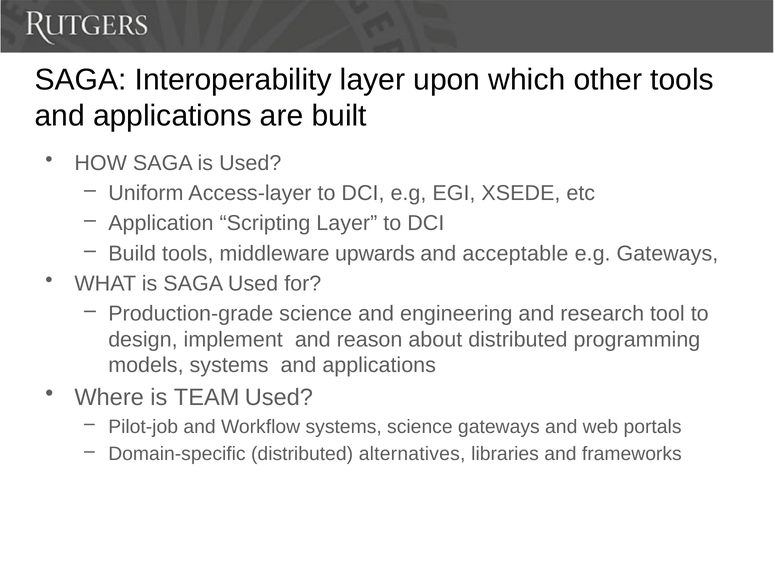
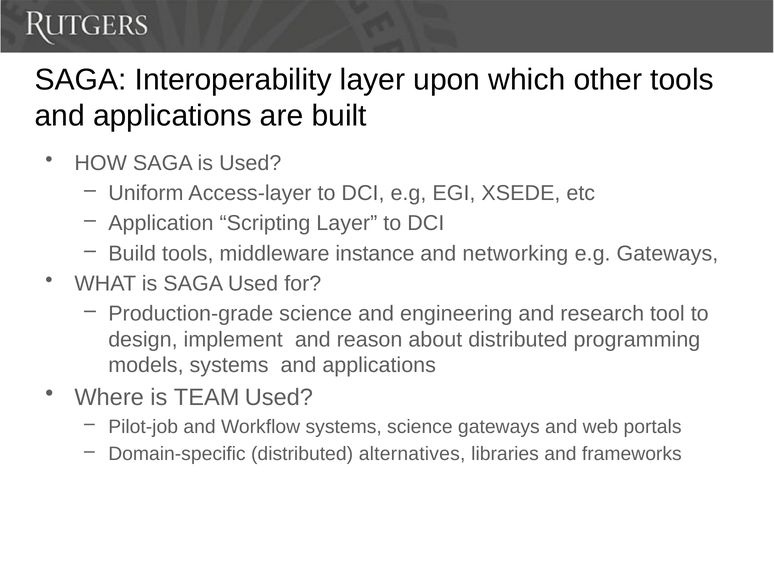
upwards: upwards -> instance (375, 253)
acceptable: acceptable -> networking (515, 253)
